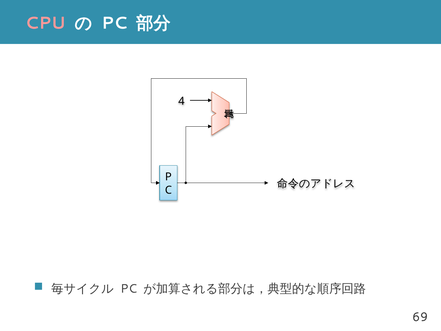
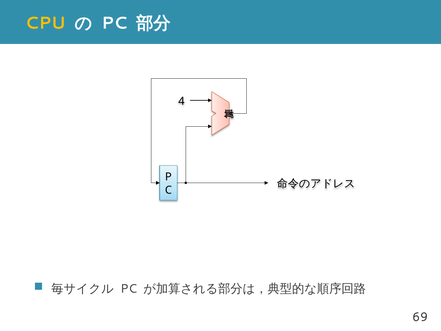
CPU colour: pink -> yellow (46, 23)
